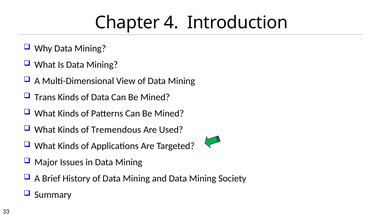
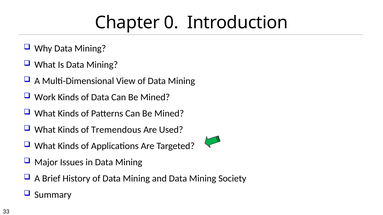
4: 4 -> 0 (171, 23)
Trans: Trans -> Work (45, 97)
